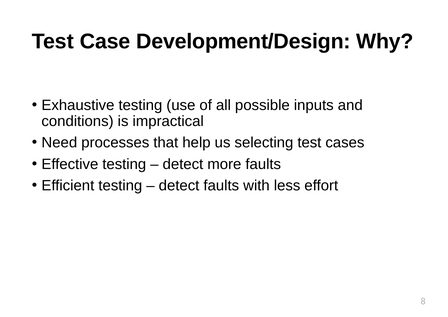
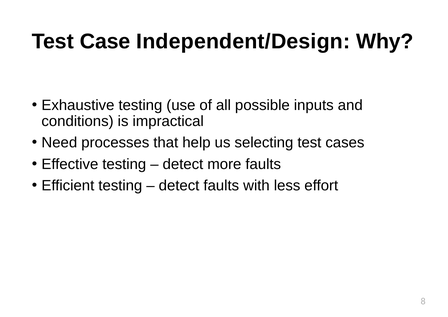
Development/Design: Development/Design -> Independent/Design (243, 41)
